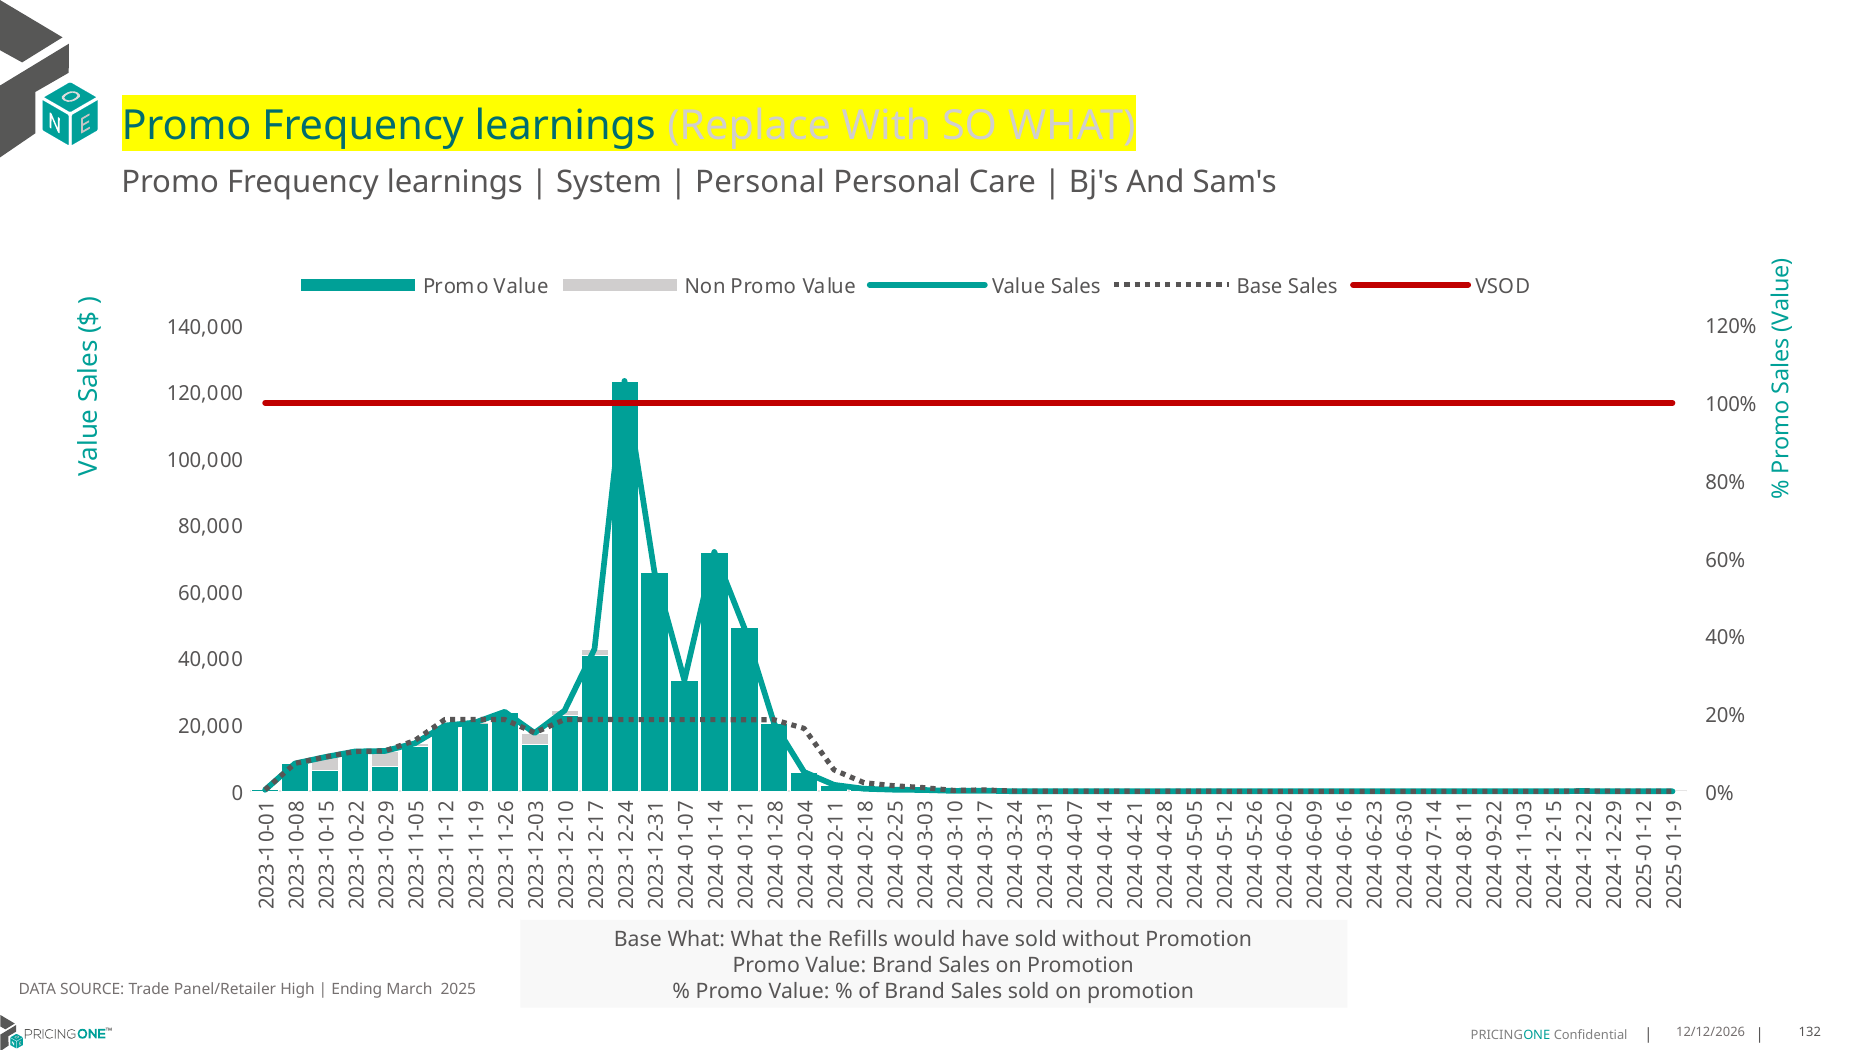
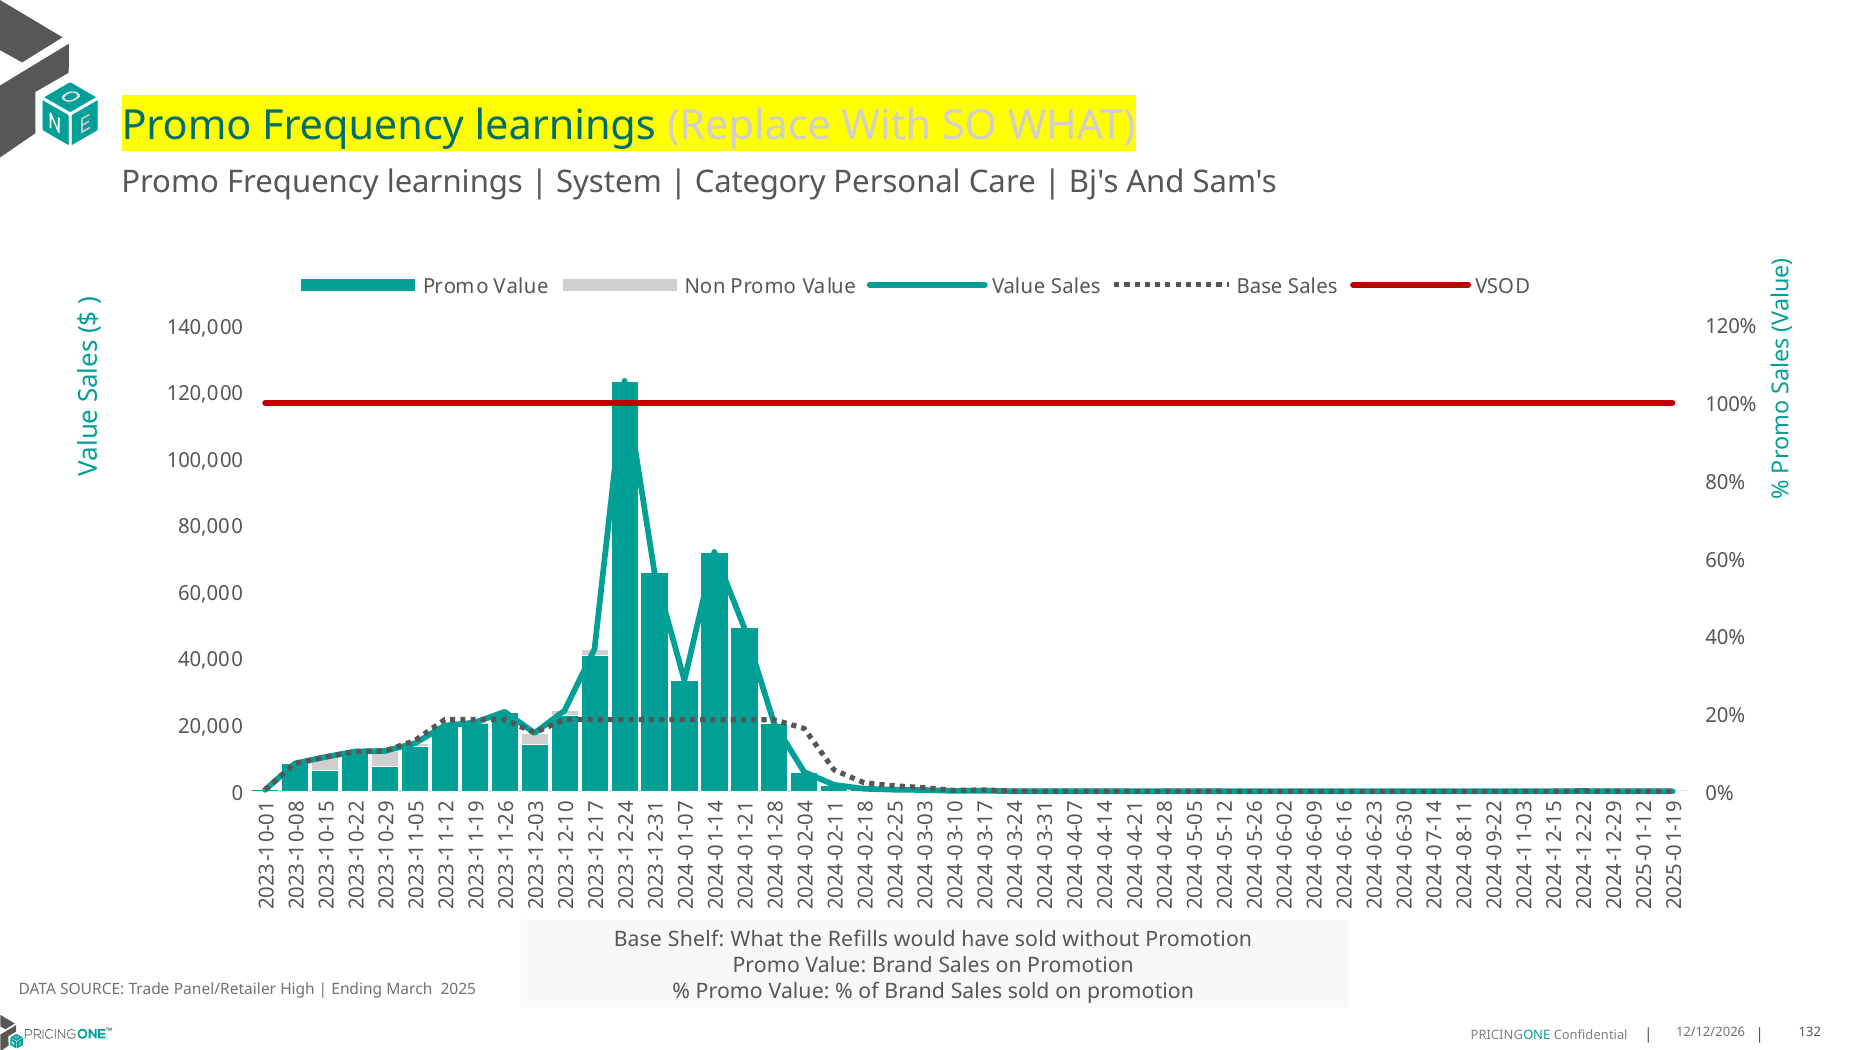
Personal: Personal -> Category (760, 182)
Base What: What -> Shelf (696, 940)
